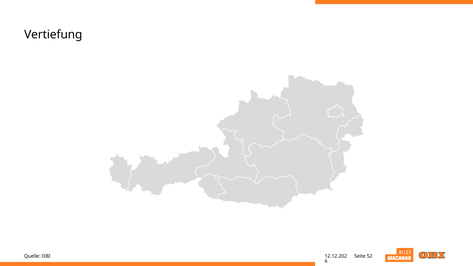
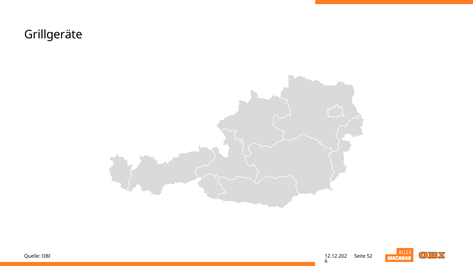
Vertiefung: Vertiefung -> Grillgeräte (53, 35)
